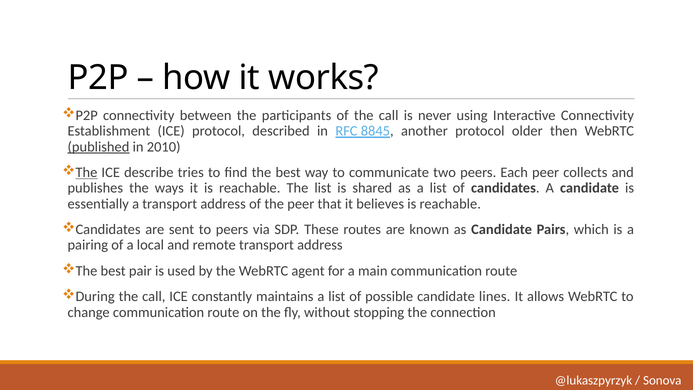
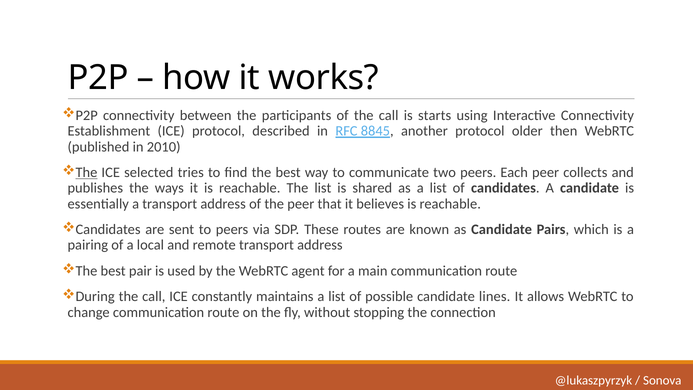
never: never -> starts (435, 115)
published underline: present -> none (98, 147)
describe: describe -> selected (149, 172)
